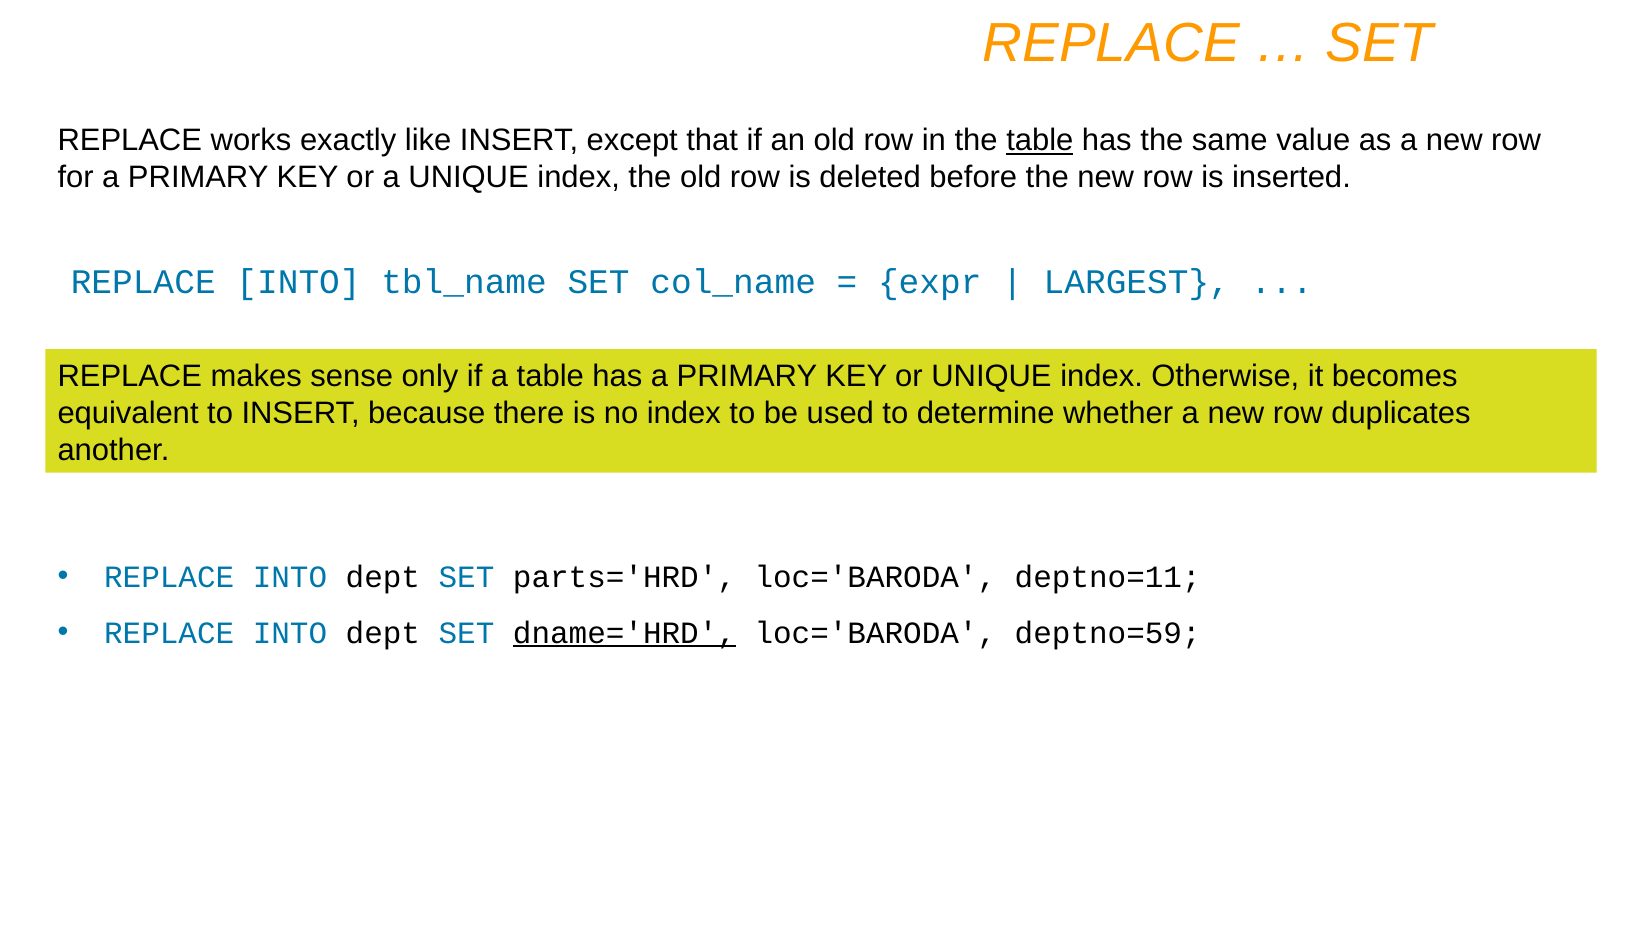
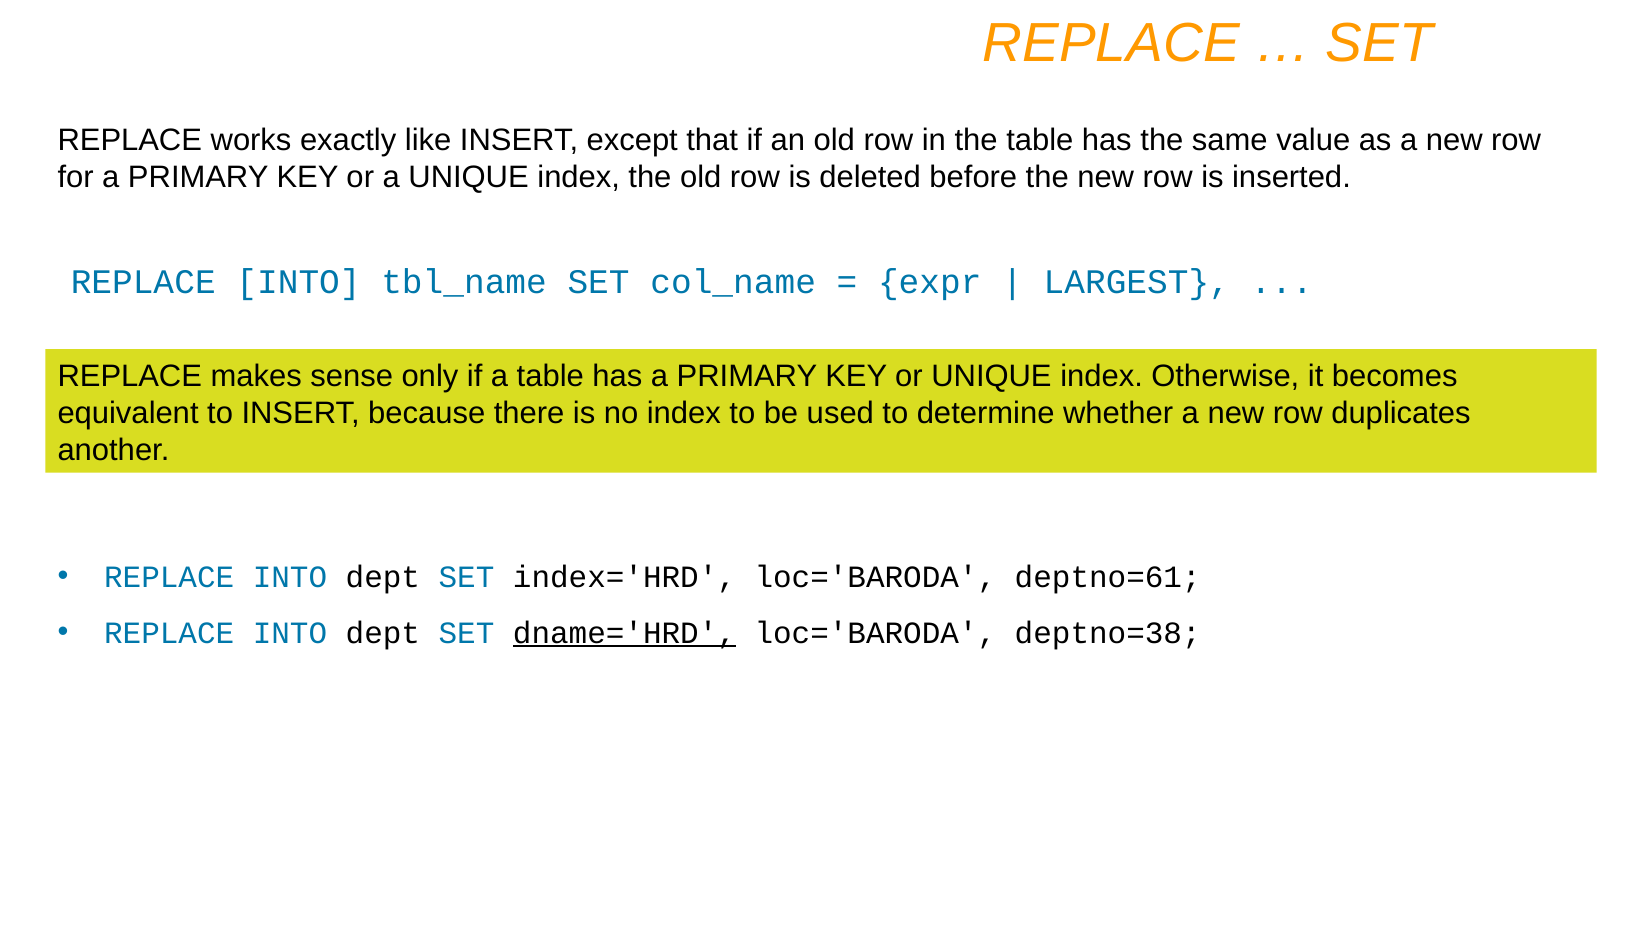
table underline: present -> none (1040, 140)
parts='HRD: parts='HRD -> index='HRD (624, 577)
deptno=11: deptno=11 -> deptno=61 (1108, 577)
deptno=59: deptno=59 -> deptno=38 (1108, 633)
